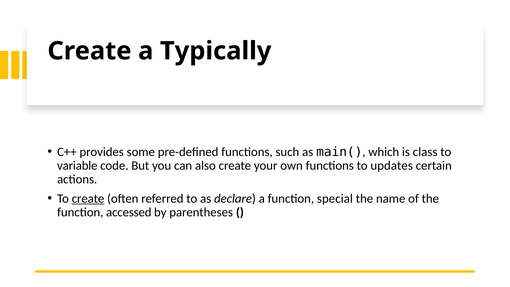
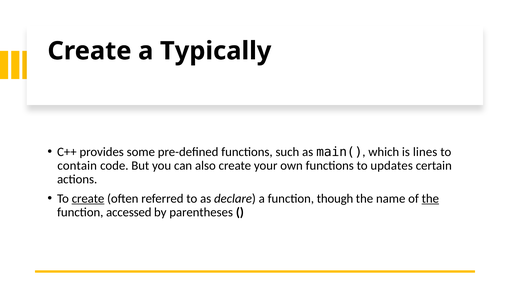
class: class -> lines (425, 152)
variable: variable -> contain (77, 166)
special: special -> though (335, 198)
the underline: none -> present (430, 198)
